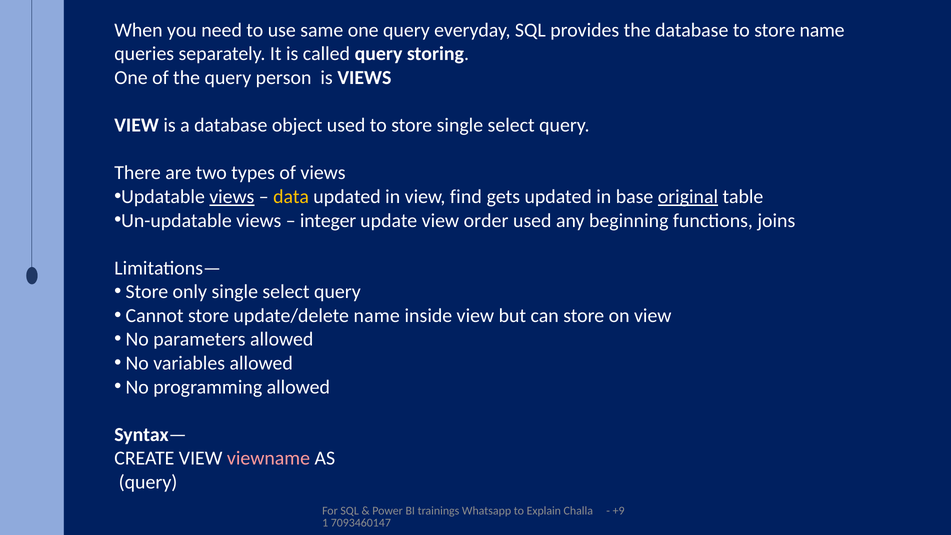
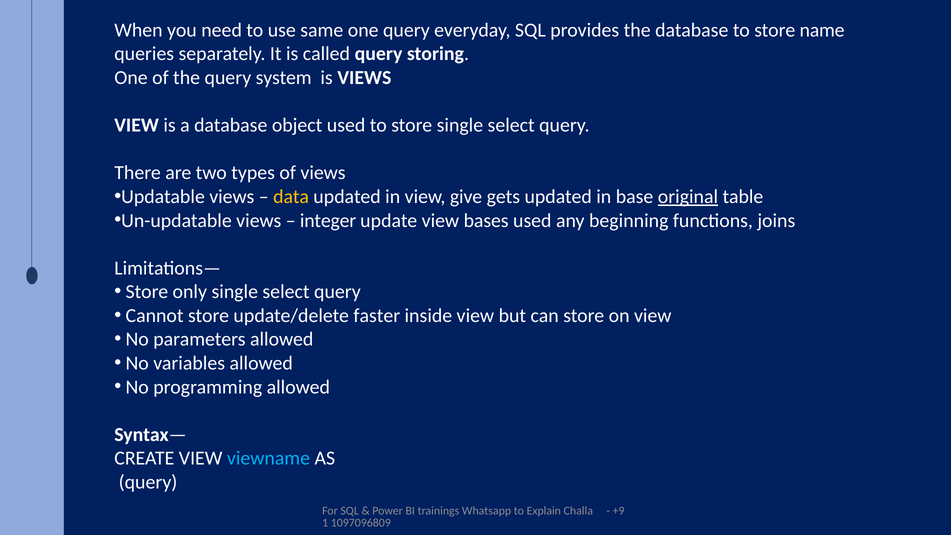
person: person -> system (284, 78)
views underline: present -> none (232, 197)
find: find -> give (466, 197)
order: order -> bases (486, 220)
update/delete name: name -> faster (377, 316)
viewname colour: pink -> light blue (268, 458)
7093460147: 7093460147 -> 1097096809 (361, 523)
